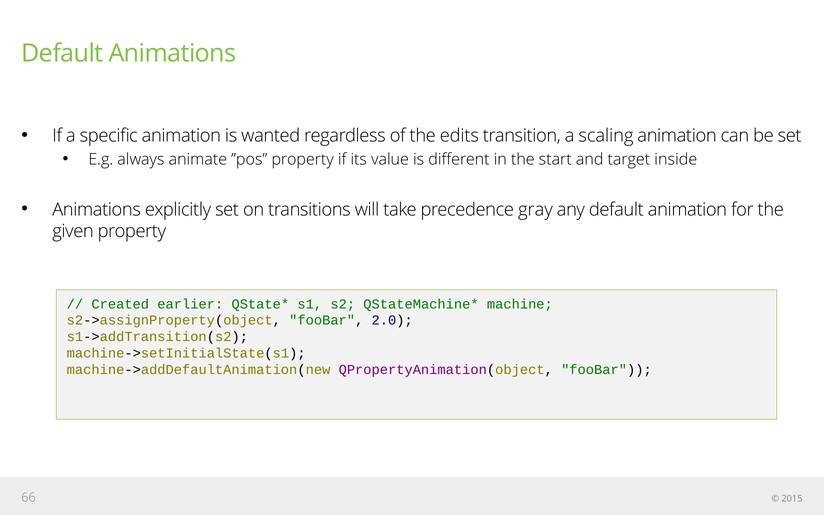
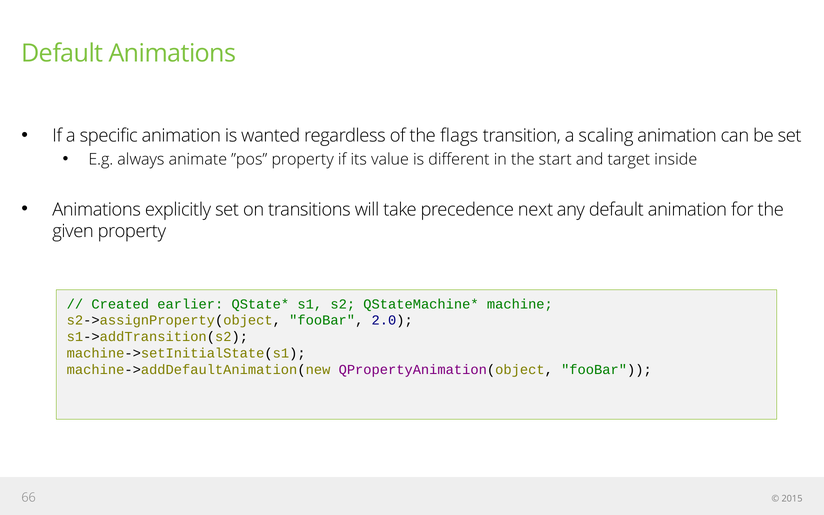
edits: edits -> flags (459, 136)
gray: gray -> next (536, 210)
